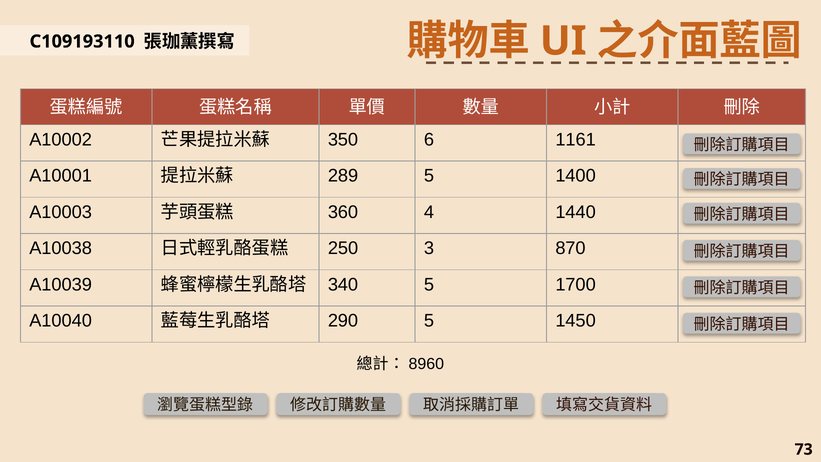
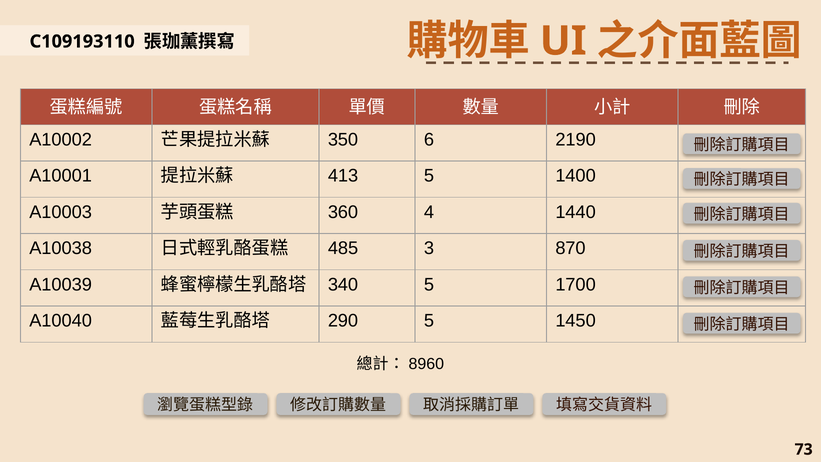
1161: 1161 -> 2190 (576, 140)
289: 289 -> 413 (343, 176)
250: 250 -> 485 (343, 248)
